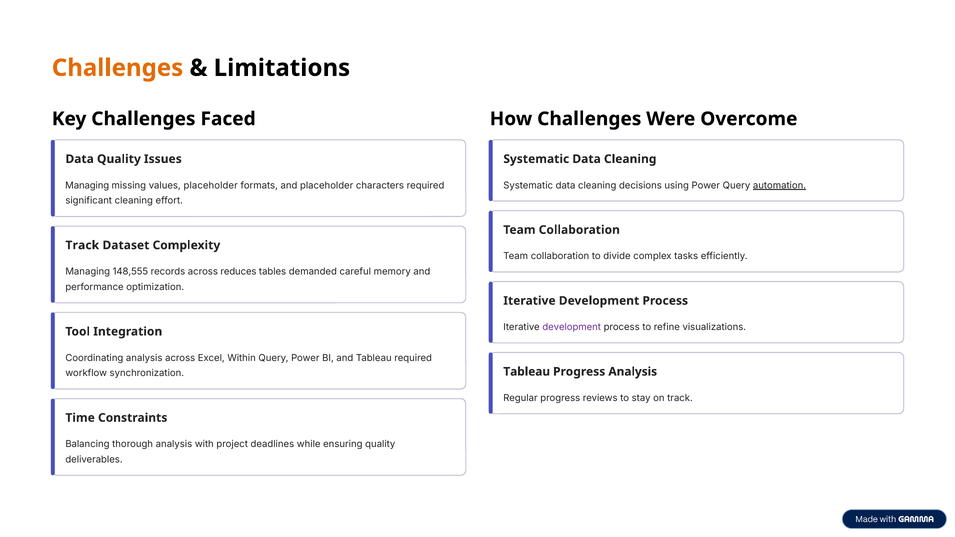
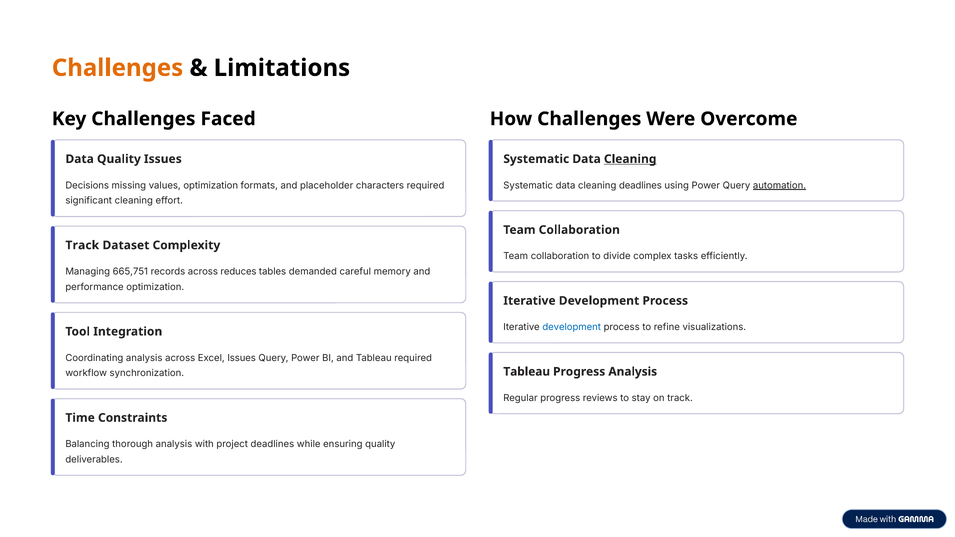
Cleaning underline: none -> present (630, 159)
Managing: Managing -> Decisions (87, 185)
values placeholder: placeholder -> optimization (211, 185)
cleaning decisions: decisions -> deadlines (640, 185)
148,555: 148,555 -> 665,751 (130, 272)
development colour: purple -> blue (572, 327)
Excel Within: Within -> Issues (242, 358)
